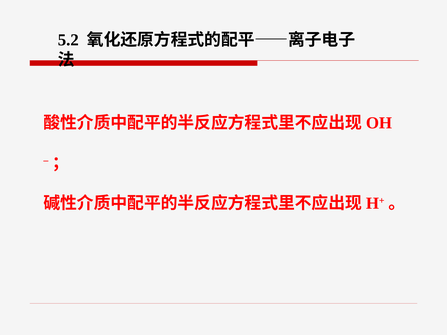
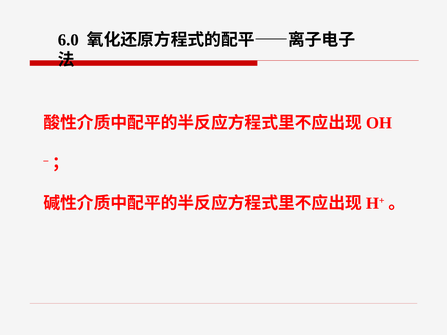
5.2: 5.2 -> 6.0 (68, 40)
